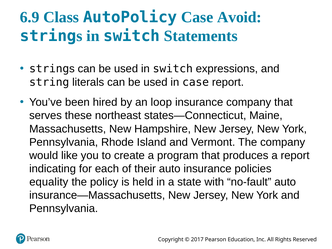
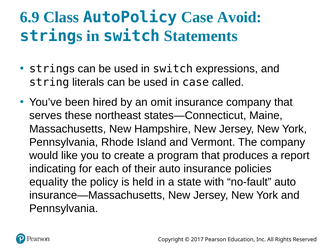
case report: report -> called (228, 82)
loop: loop -> omit (161, 102)
